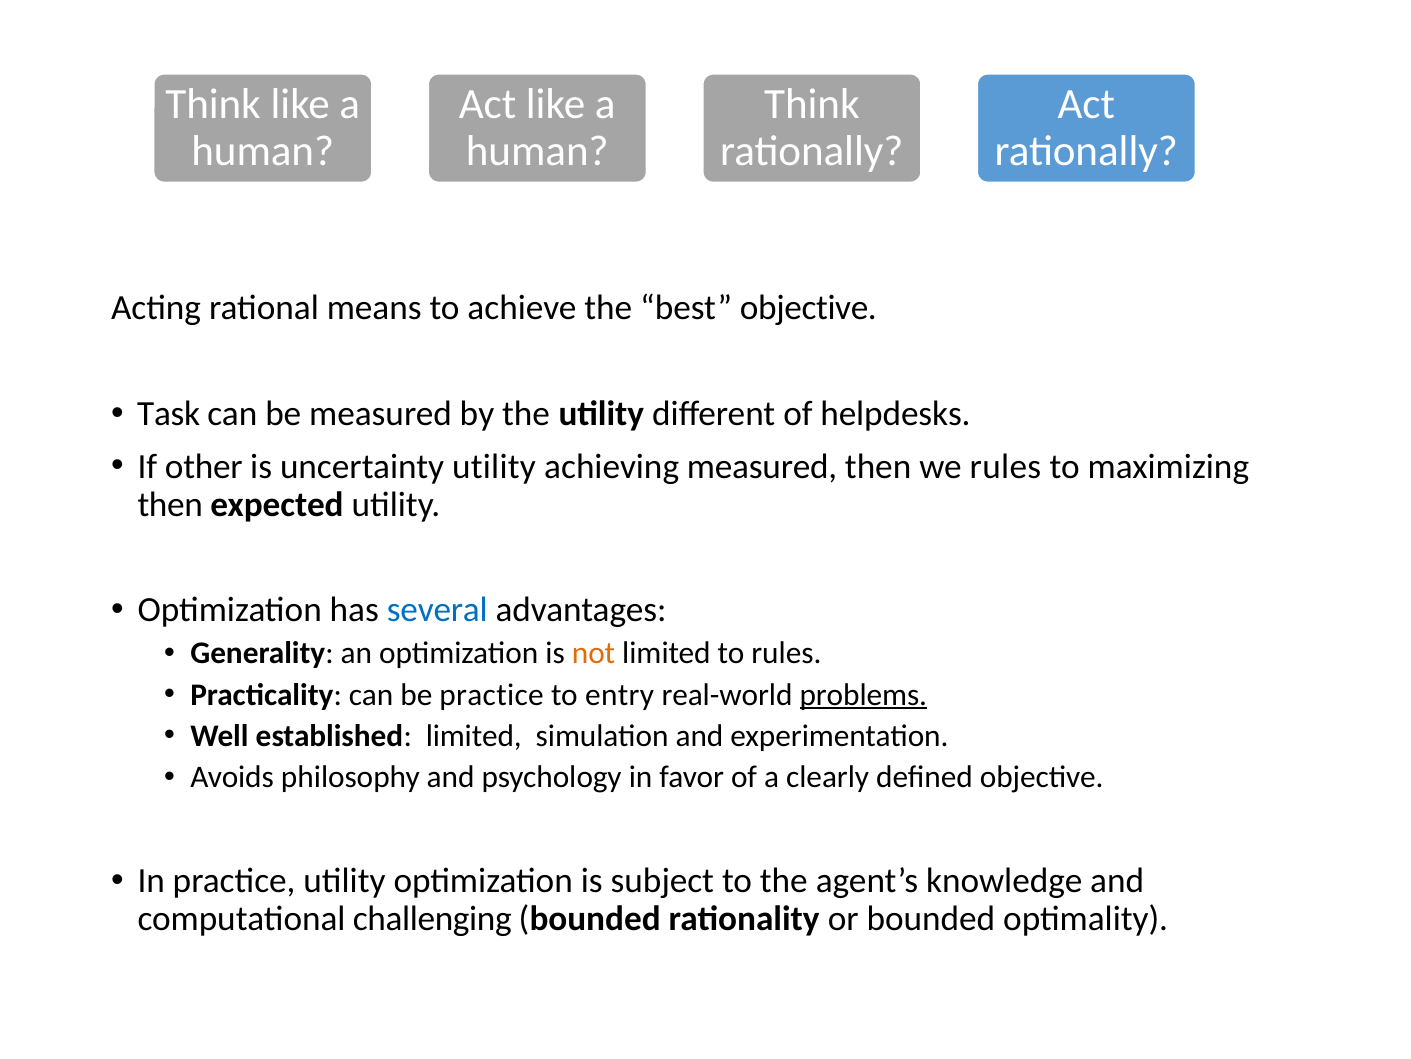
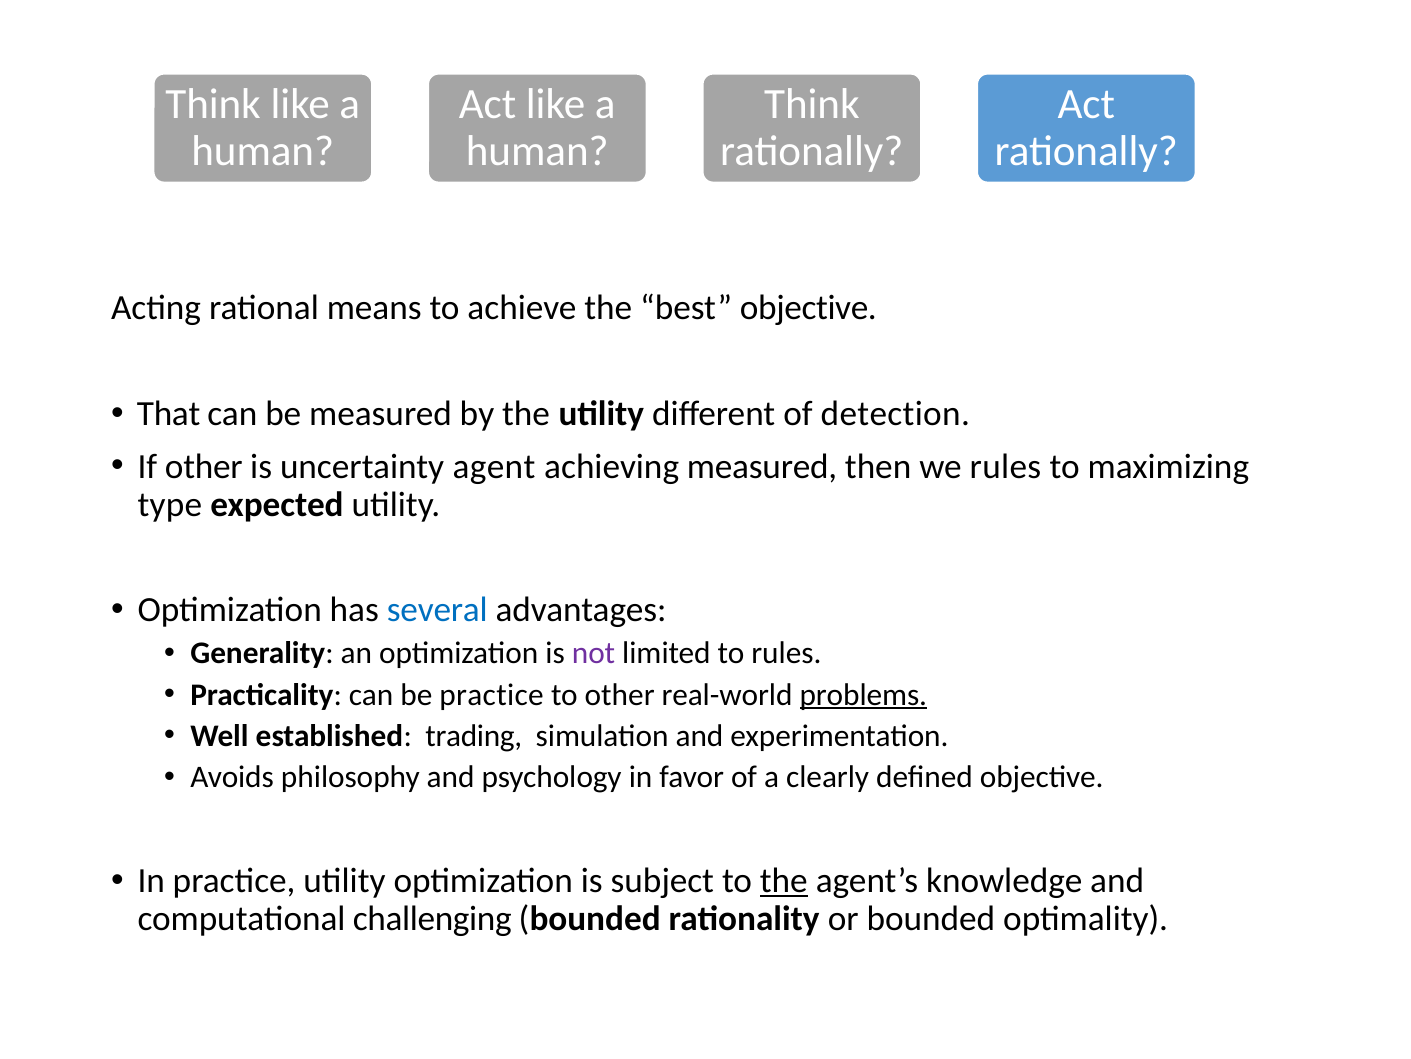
Task: Task -> That (169, 413)
helpdesks: helpdesks -> detection (895, 413)
uncertainty utility: utility -> agent (494, 466)
then: then -> type (170, 504)
not colour: orange -> purple (594, 653)
to entry: entry -> other (620, 694)
established limited: limited -> trading (474, 735)
the underline: none -> present (784, 880)
